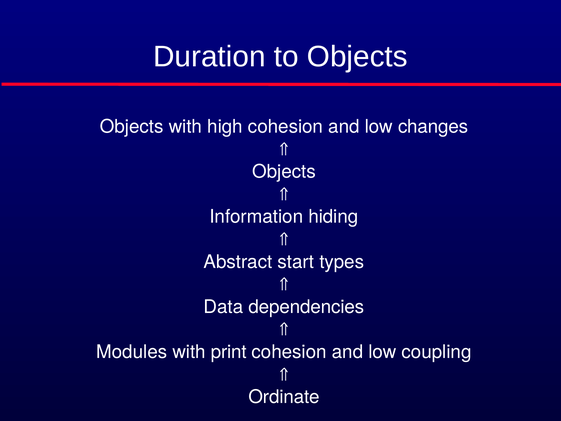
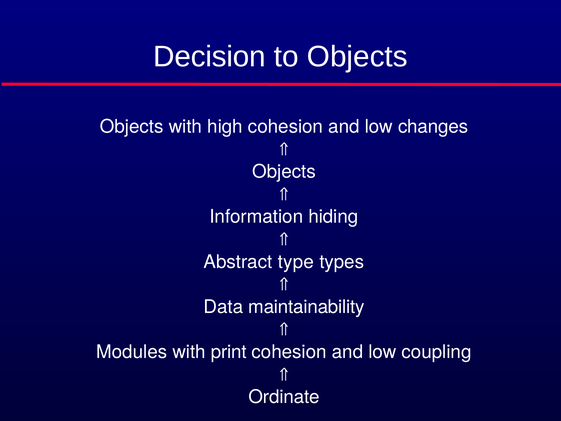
Duration: Duration -> Decision (209, 57)
start: start -> type (296, 262)
dependencies: dependencies -> maintainability (306, 307)
